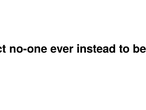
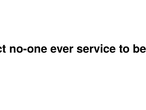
instead: instead -> service (96, 49)
